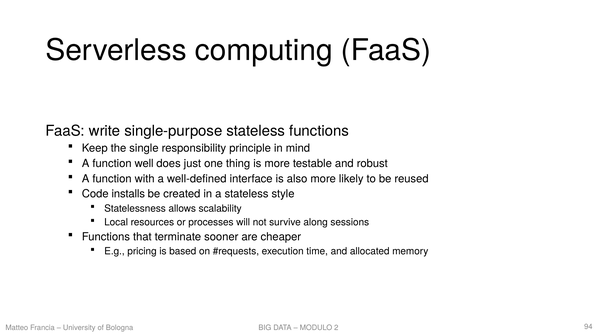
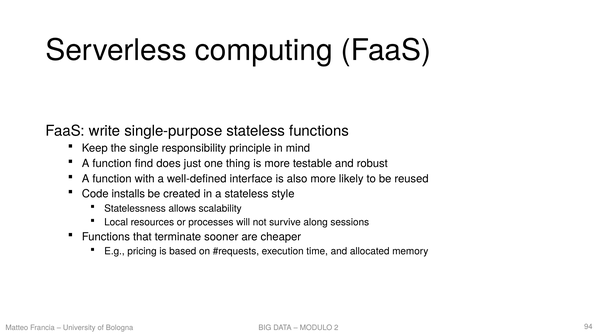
well: well -> find (144, 163)
